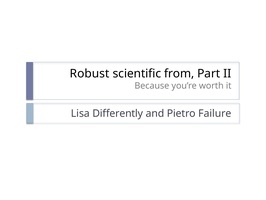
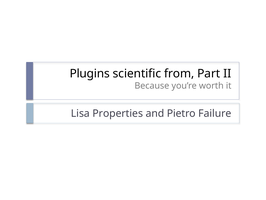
Robust: Robust -> Plugins (90, 73)
Differently: Differently -> Properties (118, 113)
